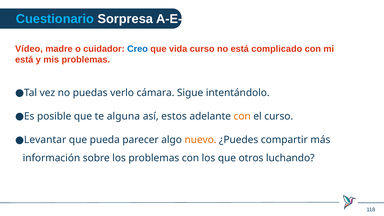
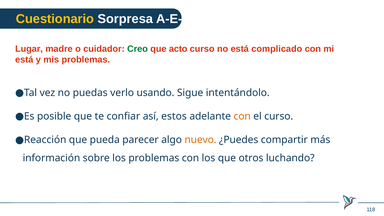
Cuestionario colour: light blue -> yellow (55, 19)
Vídeo: Vídeo -> Lugar (29, 49)
Creo colour: blue -> green (137, 49)
vida: vida -> acto (178, 49)
cámara: cámara -> usando (155, 93)
alguna: alguna -> confiar (123, 116)
Levantar: Levantar -> Reacción (45, 140)
